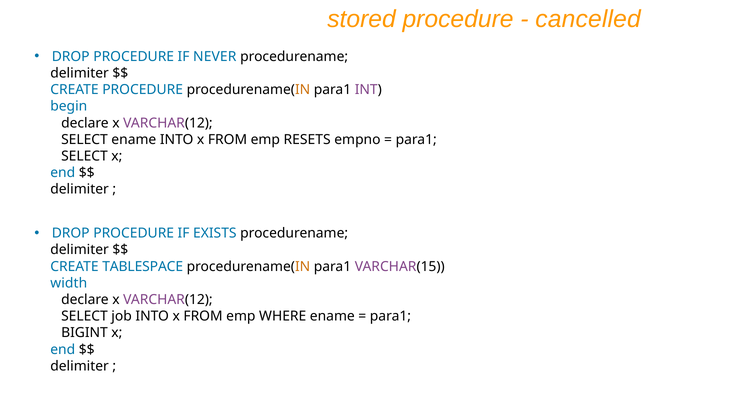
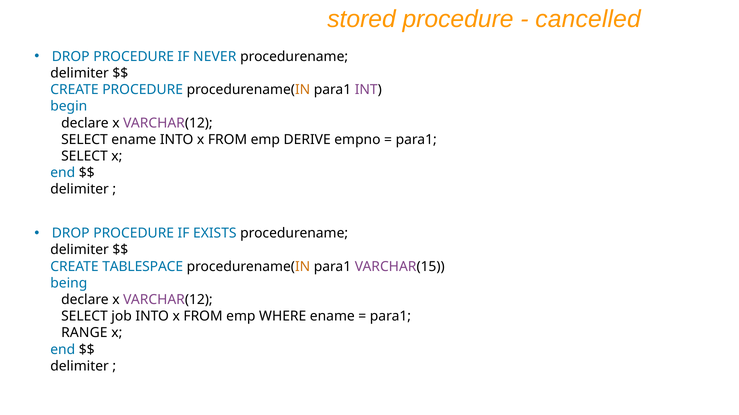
RESETS: RESETS -> DERIVE (307, 140)
width: width -> being (69, 284)
BIGINT: BIGINT -> RANGE (84, 333)
